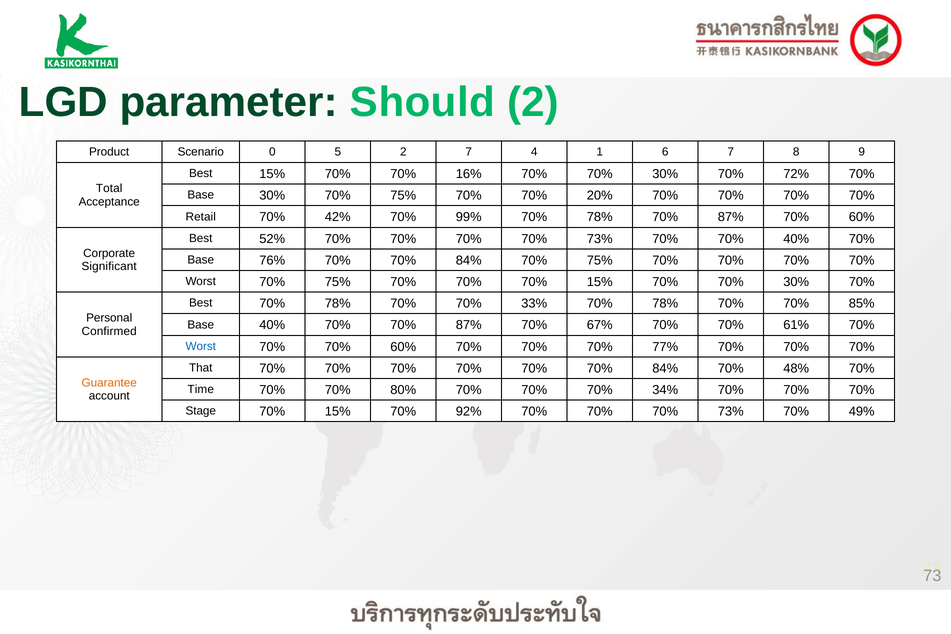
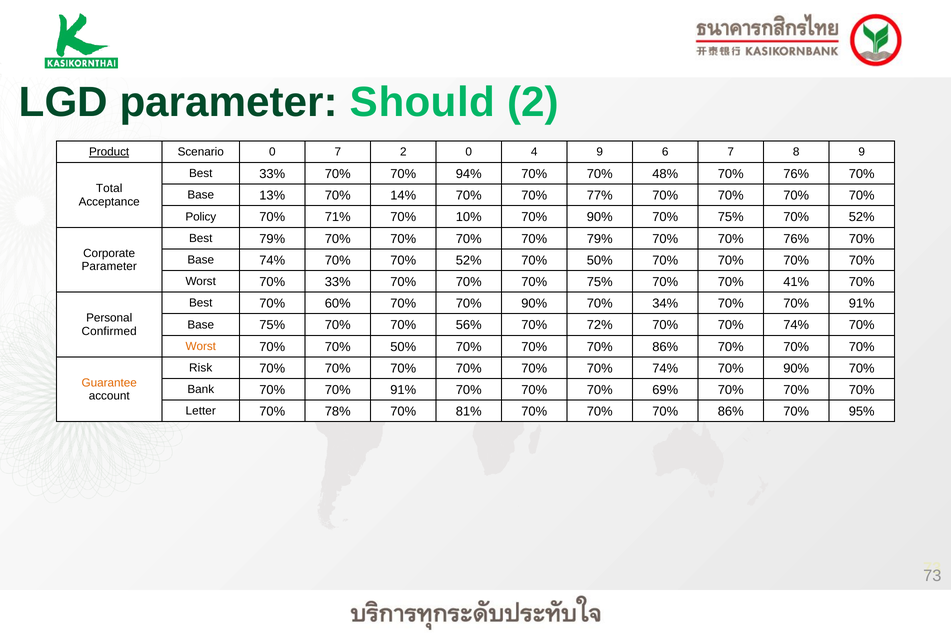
Product underline: none -> present (109, 152)
0 5: 5 -> 7 (338, 152)
2 7: 7 -> 0 (469, 152)
4 1: 1 -> 9 (600, 152)
Best 15%: 15% -> 33% (272, 174)
16%: 16% -> 94% (469, 174)
30%: 30% -> 48% (665, 174)
72%: 72% -> 76% (796, 174)
Base 30%: 30% -> 13% (272, 196)
75%: 75% -> 14% (403, 196)
20%: 20% -> 77% (600, 196)
Retail: Retail -> Policy (201, 217)
42%: 42% -> 71% (338, 217)
99%: 99% -> 10% (469, 217)
78%: 78% -> 90% (600, 217)
87%: 87% -> 75% (731, 217)
60%: 60% -> 52% (862, 217)
Best 52%: 52% -> 79% (272, 239)
73%: 73% -> 79% (600, 239)
70% 70% 40%: 40% -> 76% (796, 239)
Base 76%: 76% -> 74% (272, 260)
84%: 84% -> 52% (469, 260)
75%: 75% -> 50% (600, 260)
Significant: Significant -> Parameter (109, 266)
Worst 70% 75%: 75% -> 33% (338, 282)
70% 70% 15%: 15% -> 75% (600, 282)
30%: 30% -> 41% (796, 282)
Best 70% 78%: 78% -> 60% (338, 304)
70% 70% 33%: 33% -> 90% (534, 304)
78%: 78% -> 34% (665, 304)
85%: 85% -> 91% (862, 304)
Base 40%: 40% -> 75% (272, 325)
70% 70% 87%: 87% -> 56% (469, 325)
67%: 67% -> 72% (600, 325)
61%: 61% -> 74% (796, 325)
Worst colour: blue -> orange (201, 346)
70% 70% 60%: 60% -> 50% (403, 347)
77%: 77% -> 86% (665, 347)
That: That -> Risk (201, 368)
70% 70% 70% 84%: 84% -> 74% (665, 368)
48%: 48% -> 90% (796, 368)
Time: Time -> Bank (201, 389)
80%: 80% -> 91% (403, 390)
34%: 34% -> 69% (665, 390)
Stage: Stage -> Letter (201, 411)
15%: 15% -> 78% (338, 412)
92%: 92% -> 81% (469, 412)
73%: 73% -> 86% (731, 412)
49%: 49% -> 95% (862, 412)
